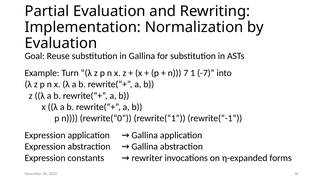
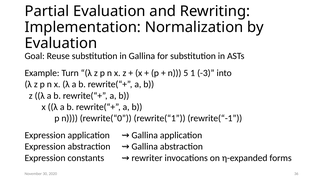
7: 7 -> 5 (186, 73)
-7: -7 -> -3 (206, 73)
